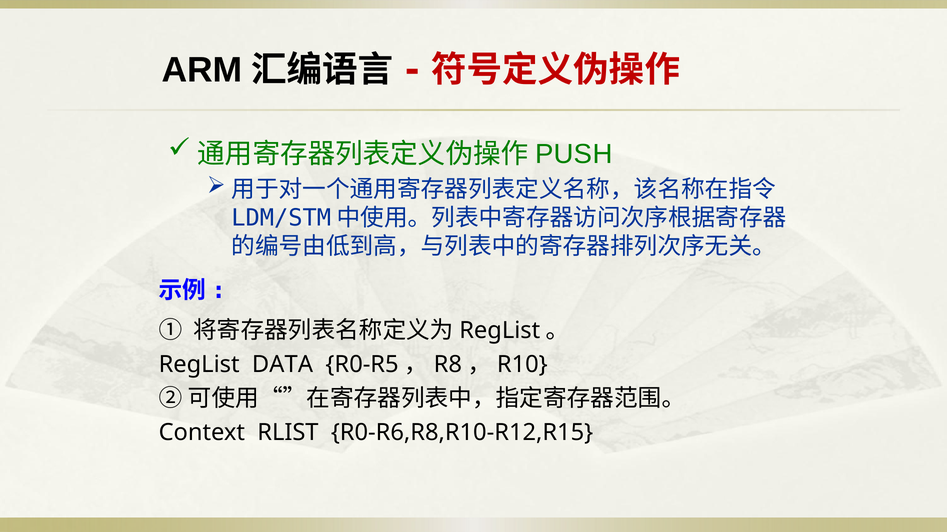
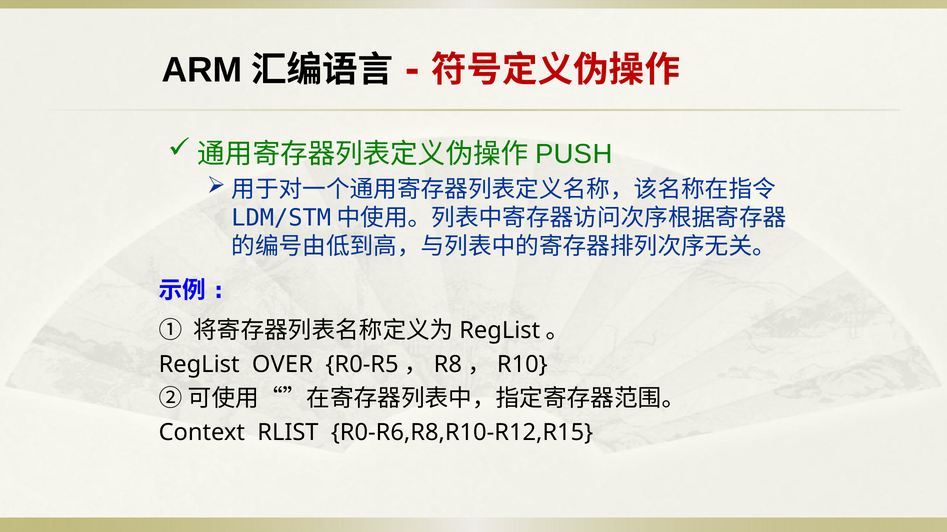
DATA: DATA -> OVER (282, 365)
